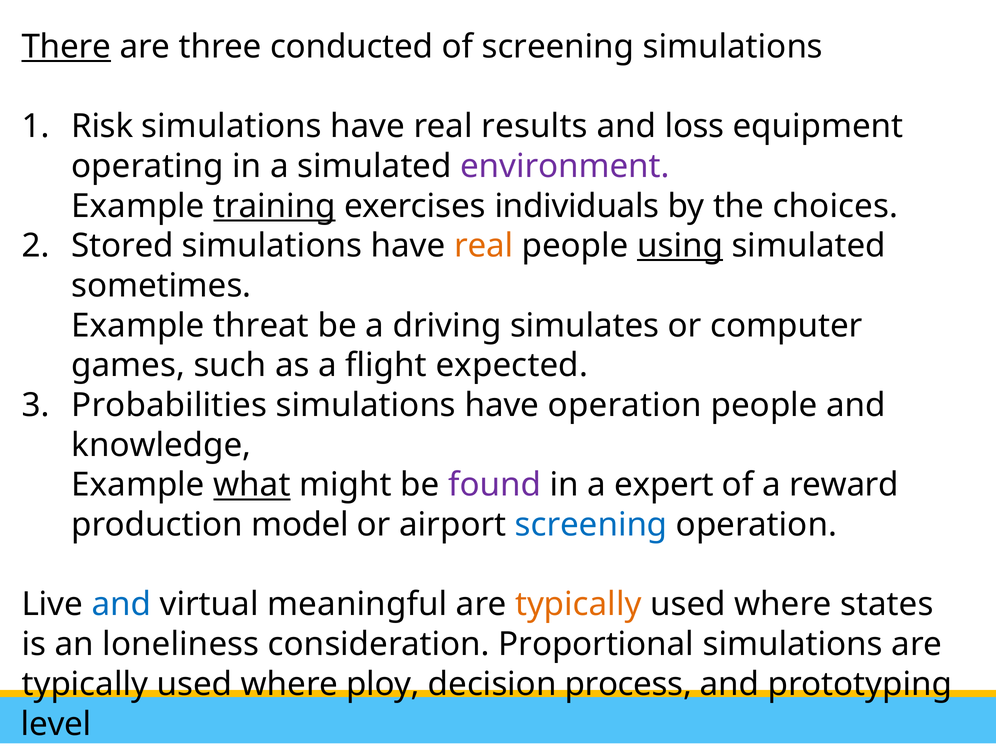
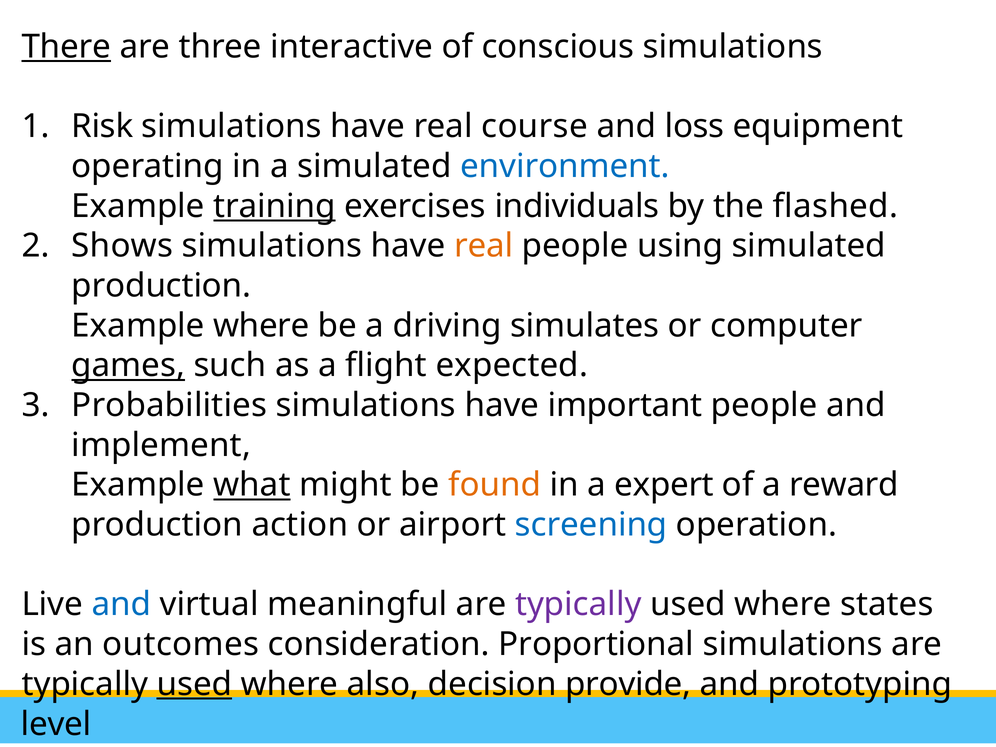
conducted: conducted -> interactive (352, 47)
of screening: screening -> conscious (558, 47)
results: results -> course (535, 126)
environment colour: purple -> blue (565, 166)
choices: choices -> flashed (835, 206)
Stored: Stored -> Shows (122, 246)
using underline: present -> none (680, 246)
sometimes: sometimes -> production (161, 286)
Example threat: threat -> where (261, 326)
games underline: none -> present (128, 365)
have operation: operation -> important (625, 405)
knowledge: knowledge -> implement (161, 445)
found colour: purple -> orange (495, 485)
model: model -> action (300, 525)
typically colour: orange -> purple (578, 605)
loneliness: loneliness -> outcomes (181, 644)
used underline: none -> present (194, 684)
ploy: ploy -> also (383, 684)
process: process -> provide (628, 684)
